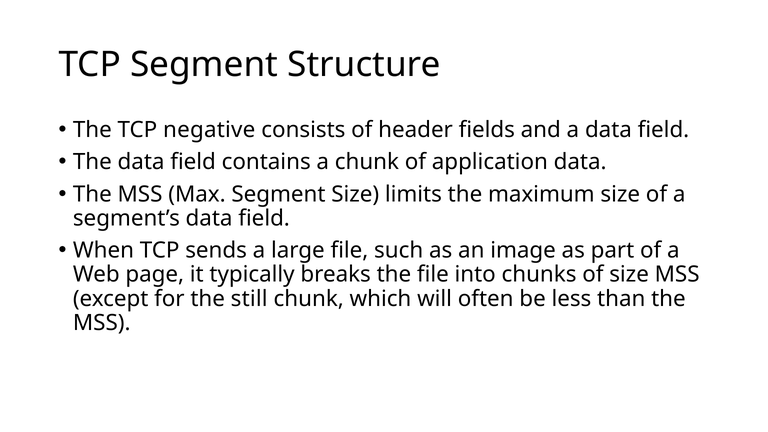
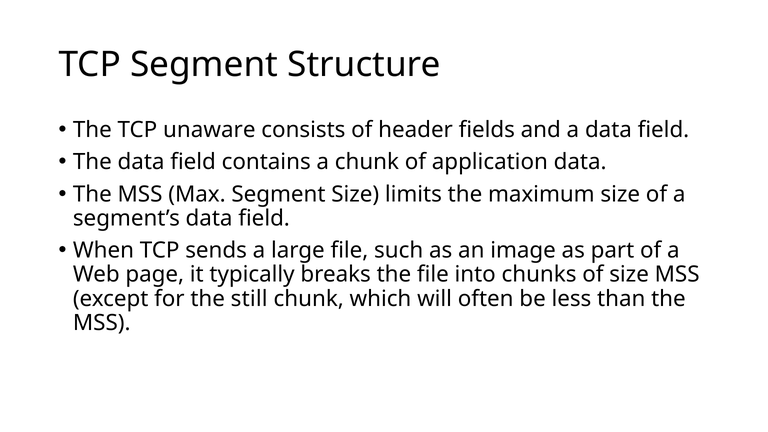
negative: negative -> unaware (209, 130)
